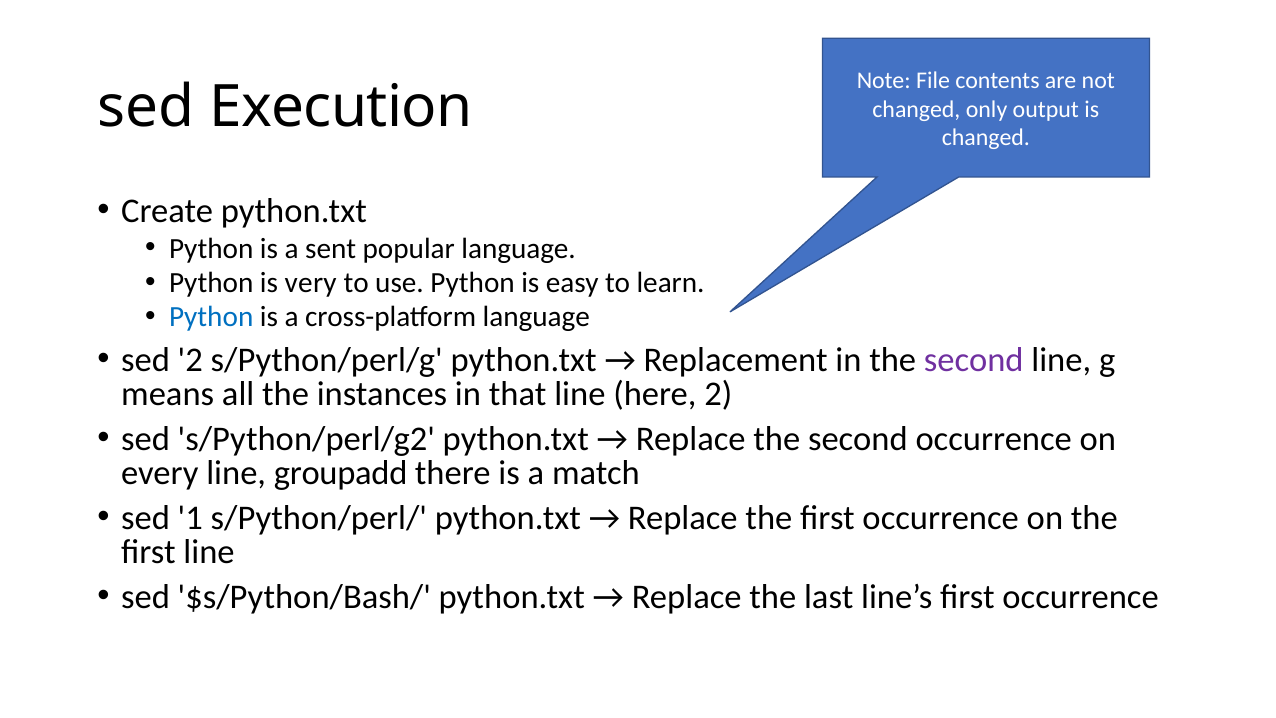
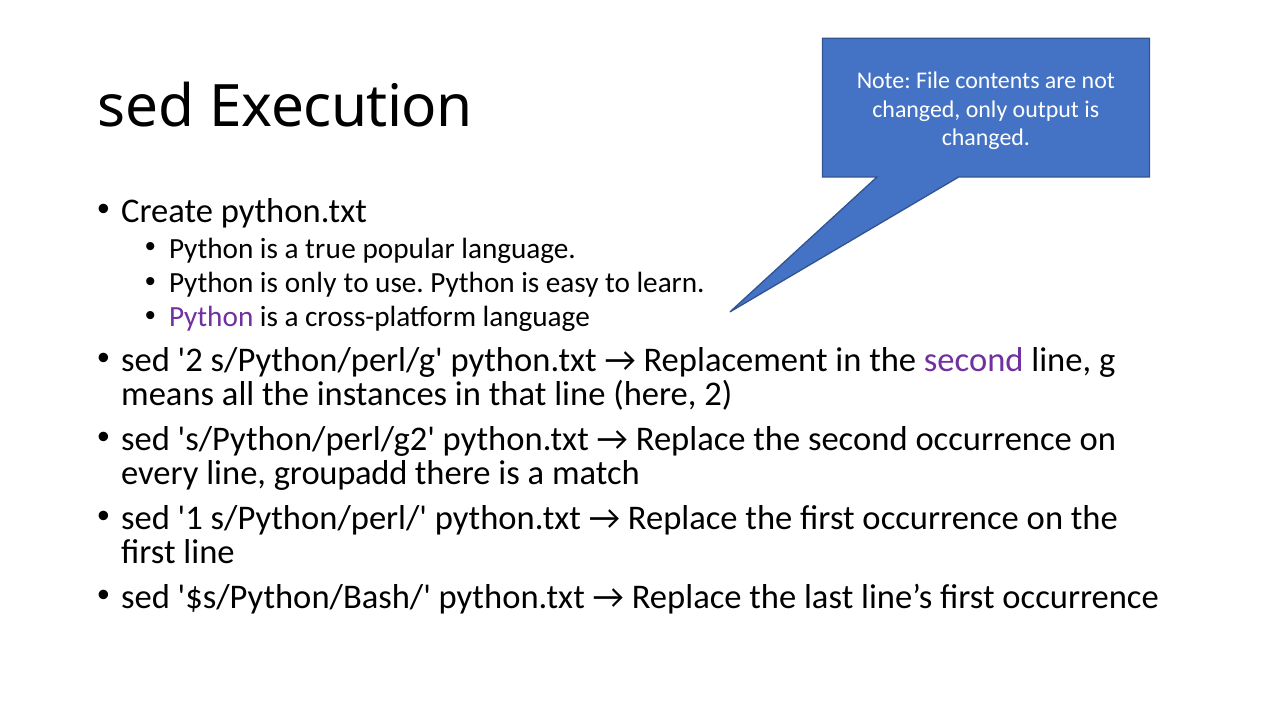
sent: sent -> true (330, 248)
is very: very -> only (311, 283)
Python colour: blue -> purple (211, 317)
